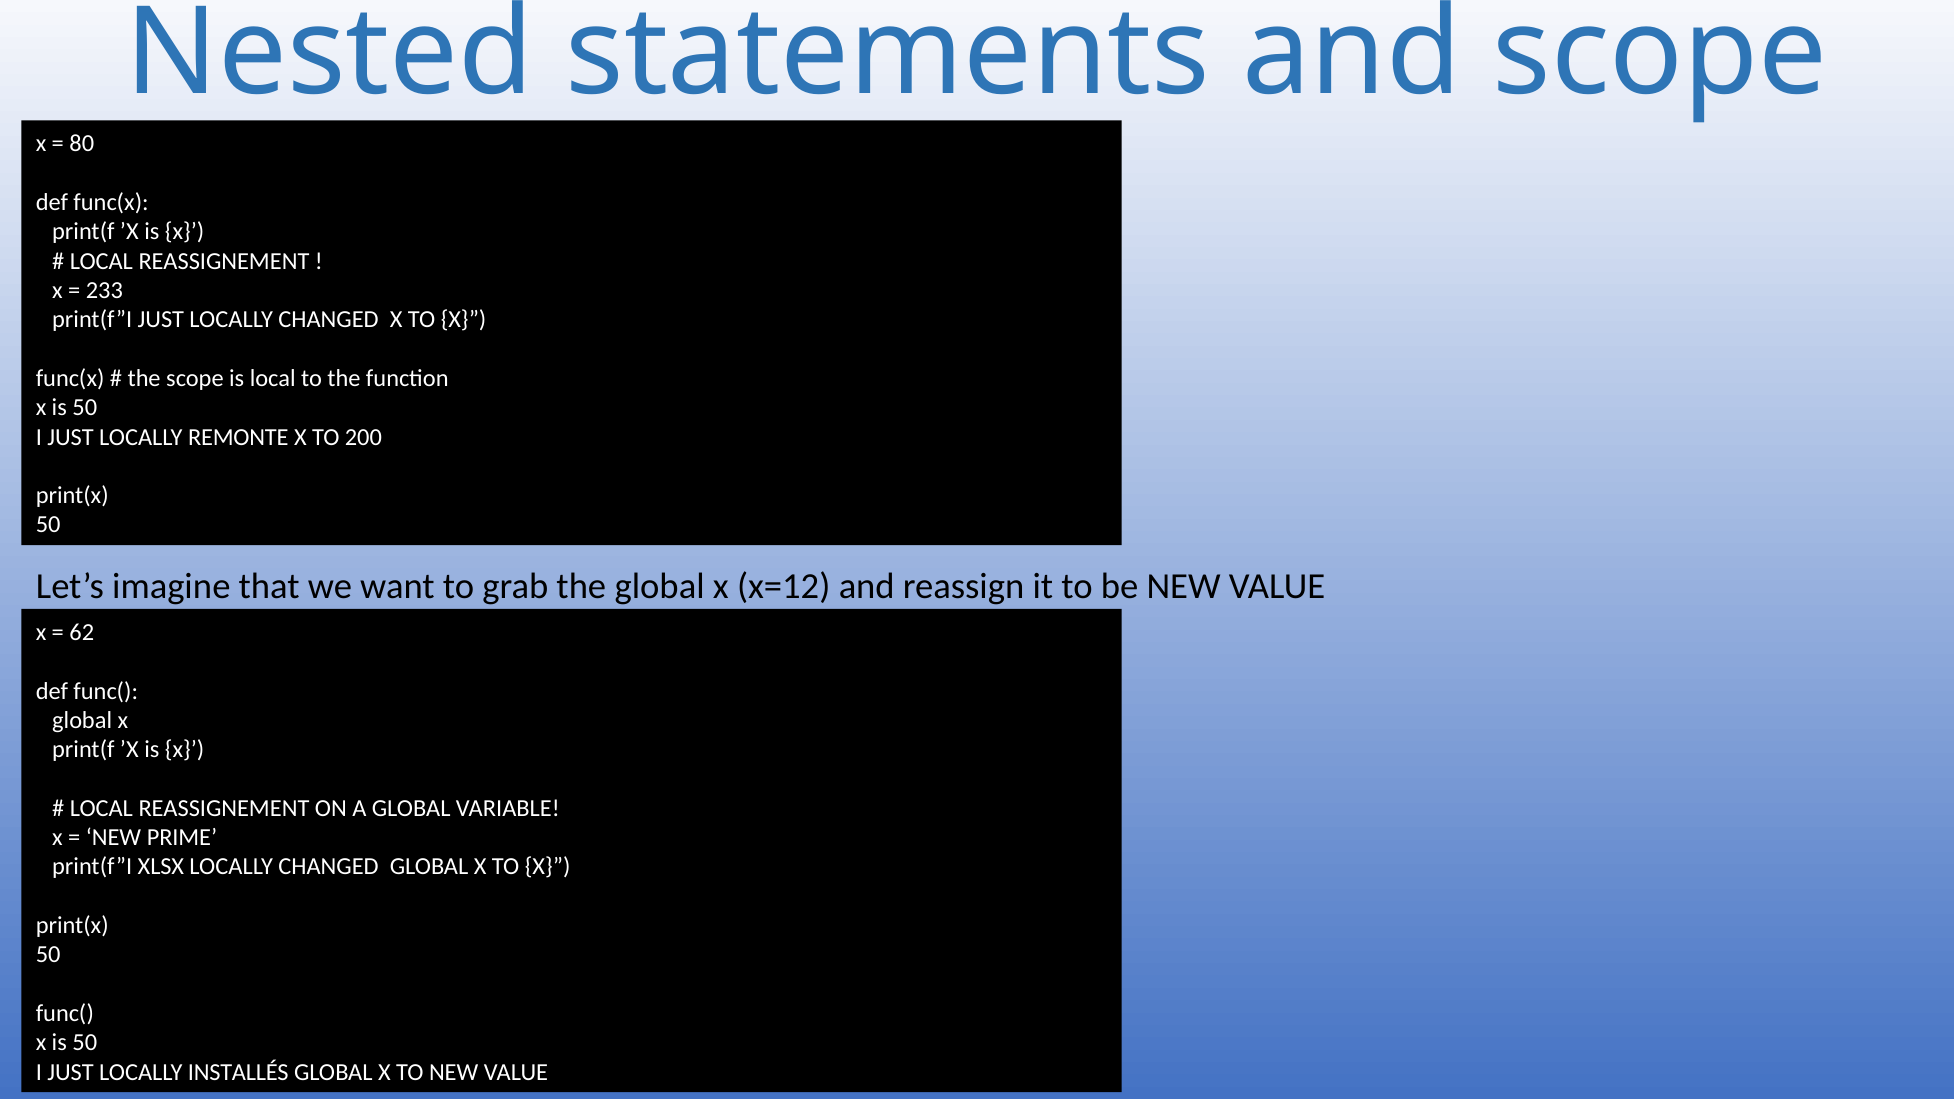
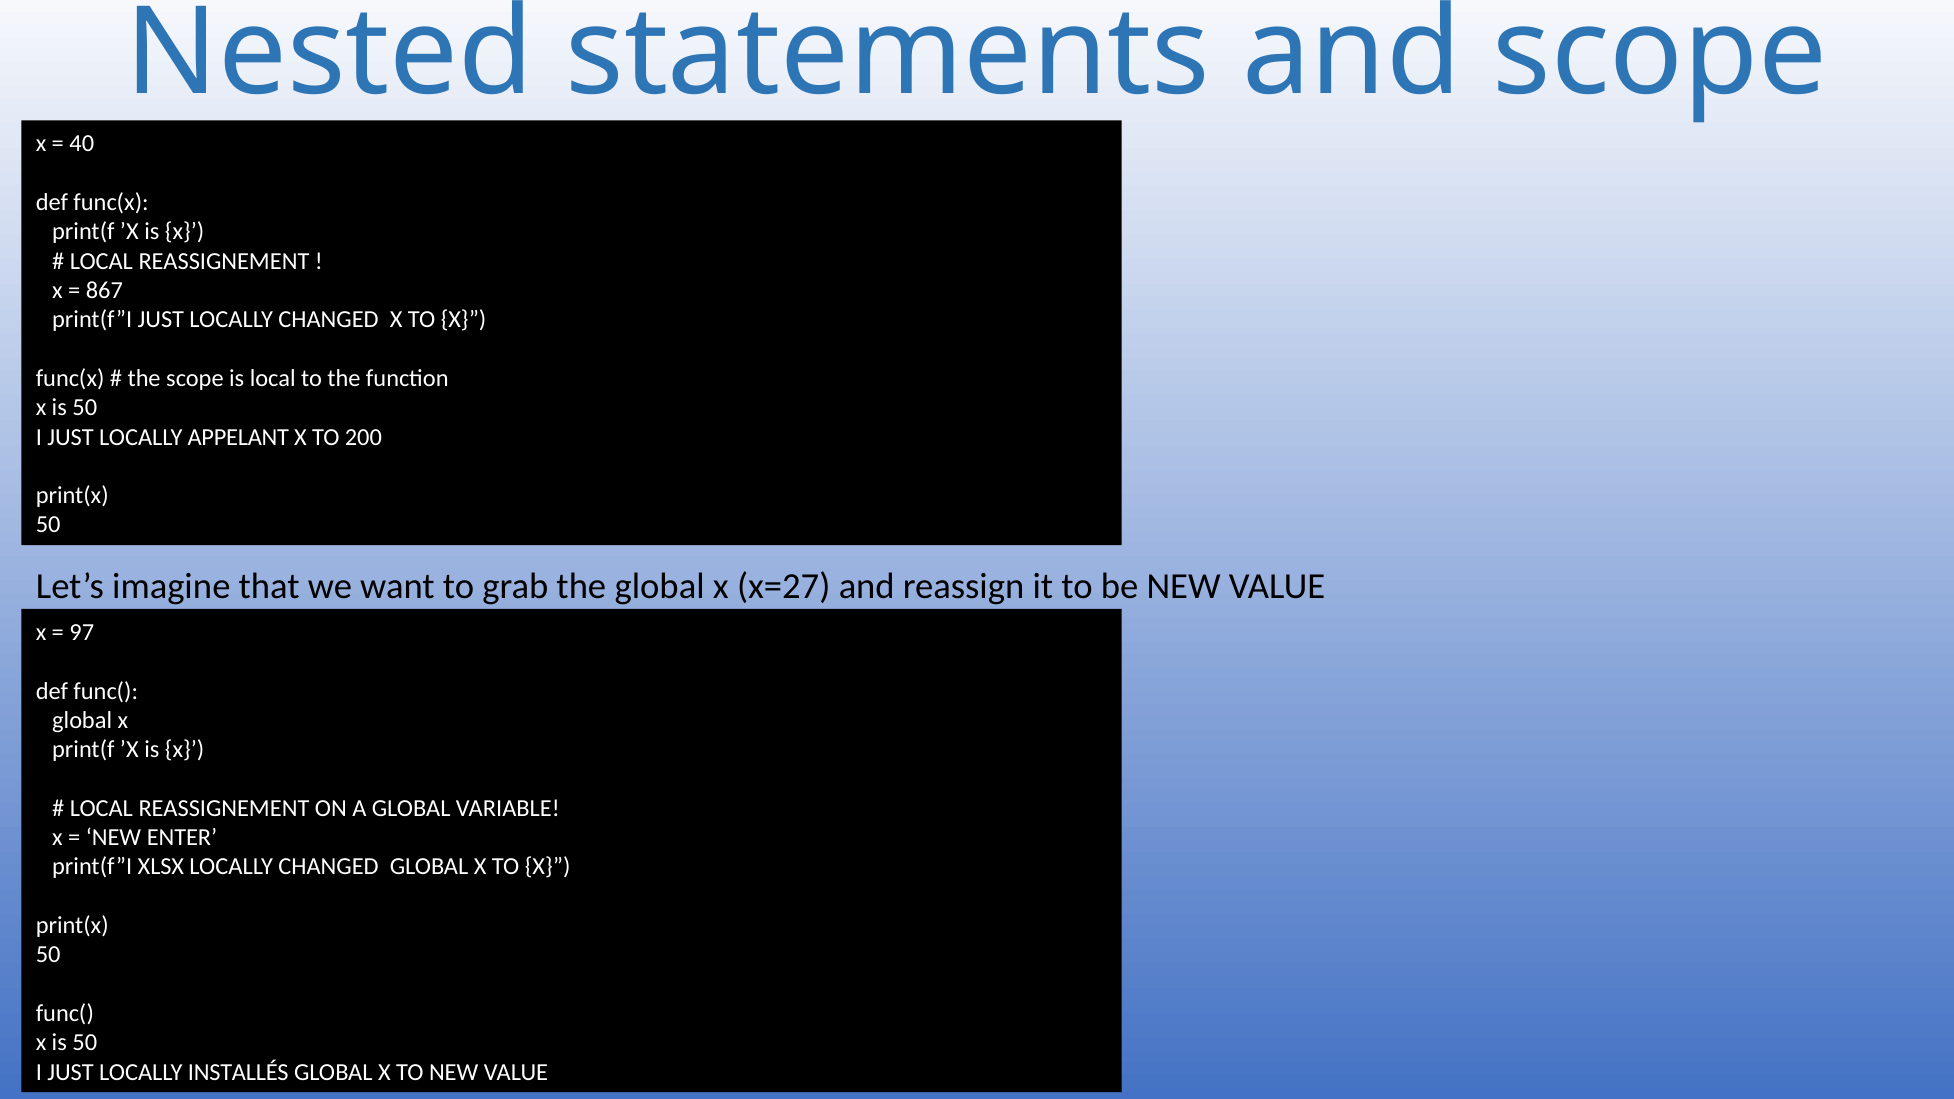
80: 80 -> 40 (82, 144)
233: 233 -> 867 (104, 290)
REMONTE: REMONTE -> APPELANT (238, 437)
x=12: x=12 -> x=27 (784, 587)
62: 62 -> 97 (82, 632)
PRIME: PRIME -> ENTER (182, 838)
